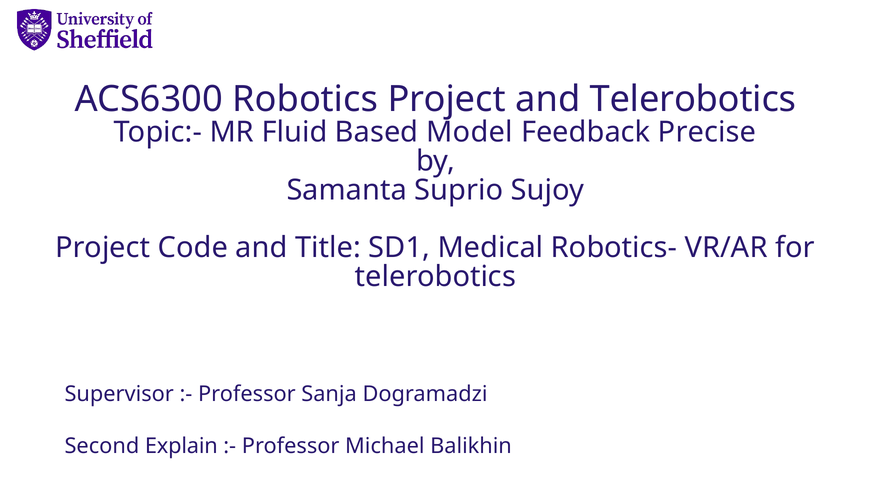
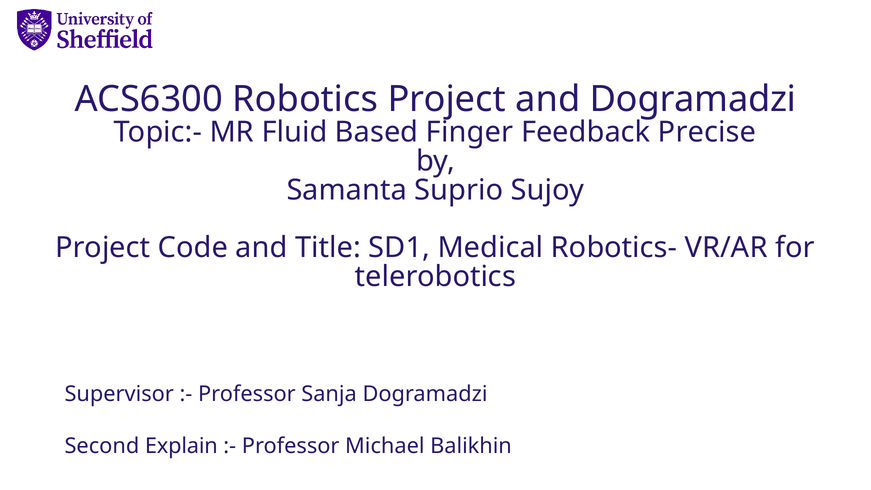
and Telerobotics: Telerobotics -> Dogramadzi (693, 99)
Model: Model -> Finger (470, 132)
